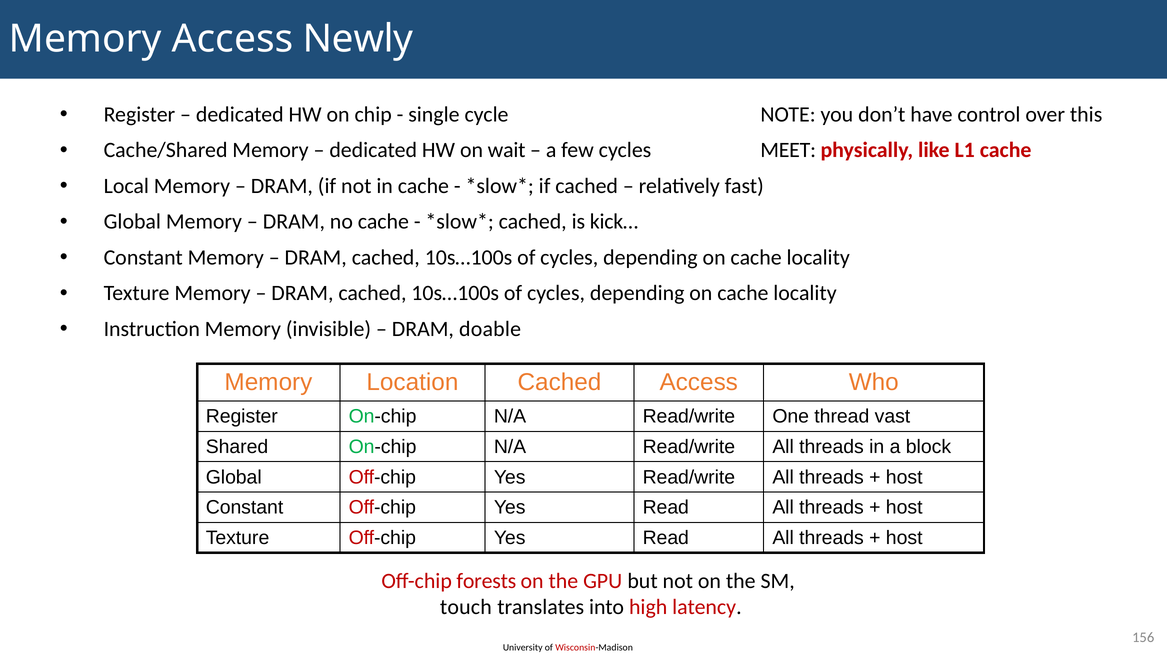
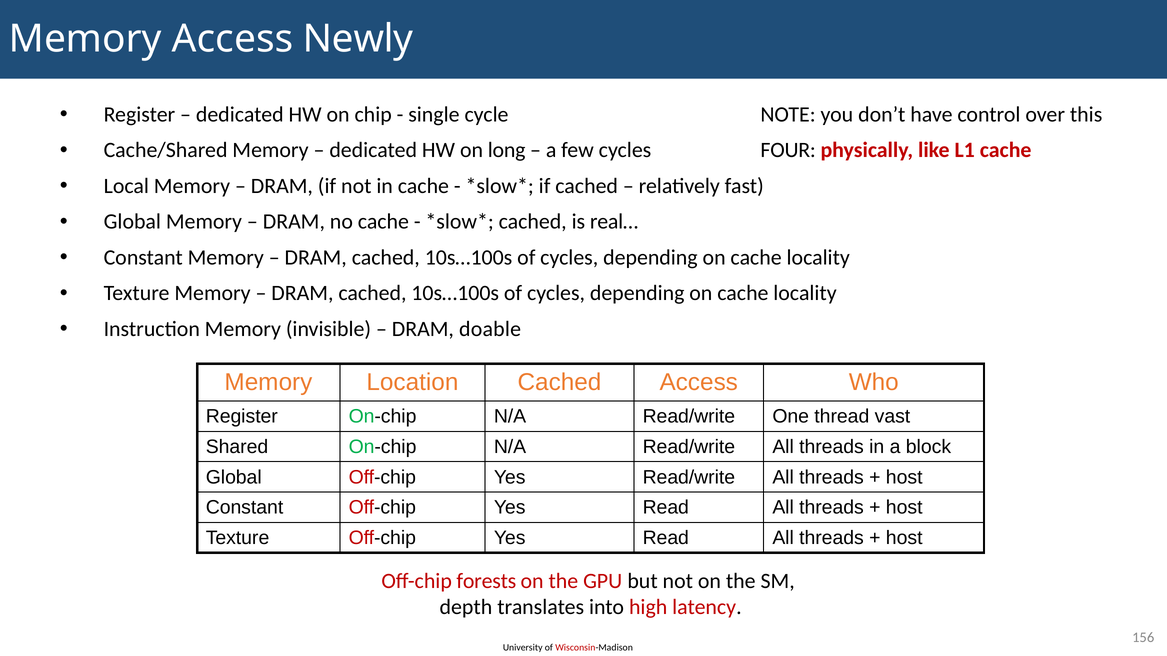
wait: wait -> long (507, 150)
MEET: MEET -> FOUR (788, 150)
kick…: kick… -> real… (614, 222)
touch: touch -> depth (466, 608)
